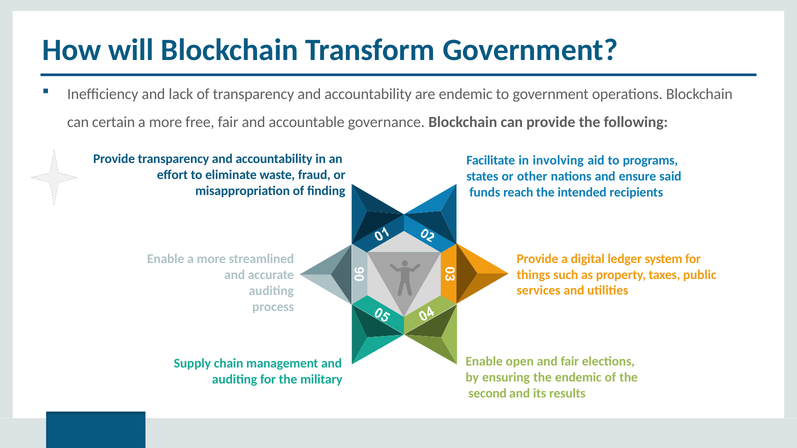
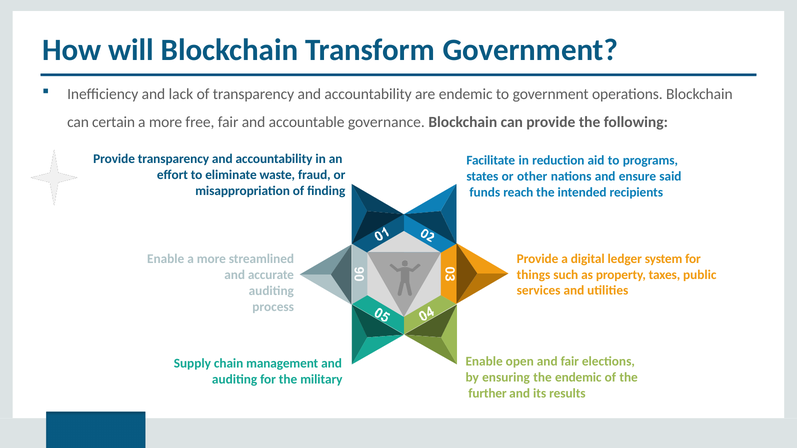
involving: involving -> reduction (558, 161)
second: second -> further (488, 393)
